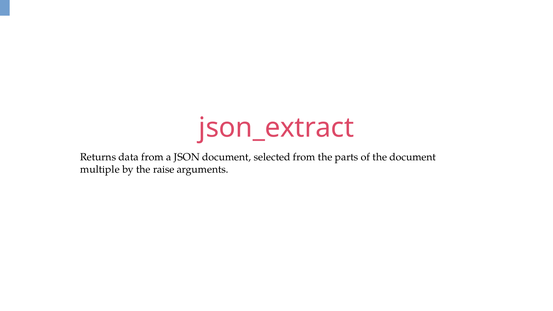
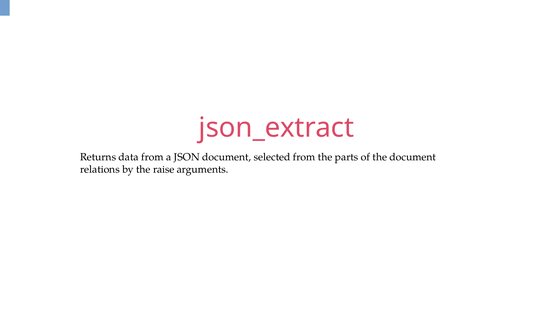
multiple: multiple -> relations (100, 170)
